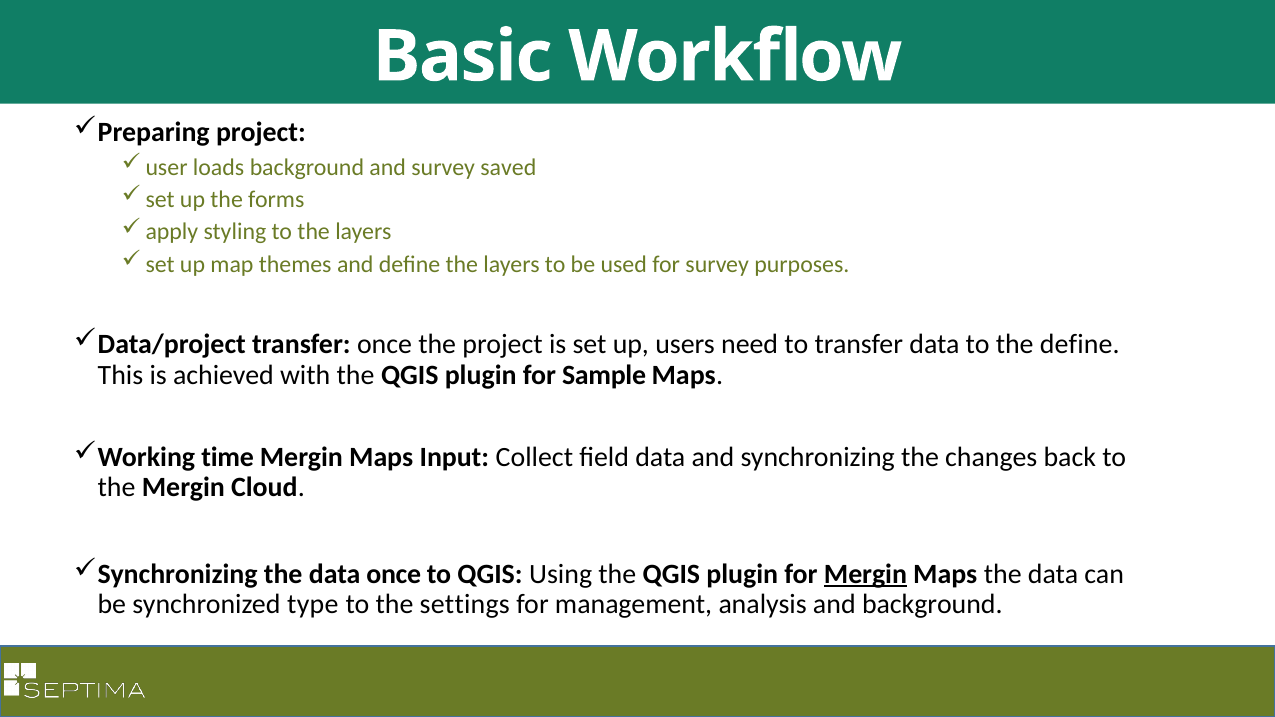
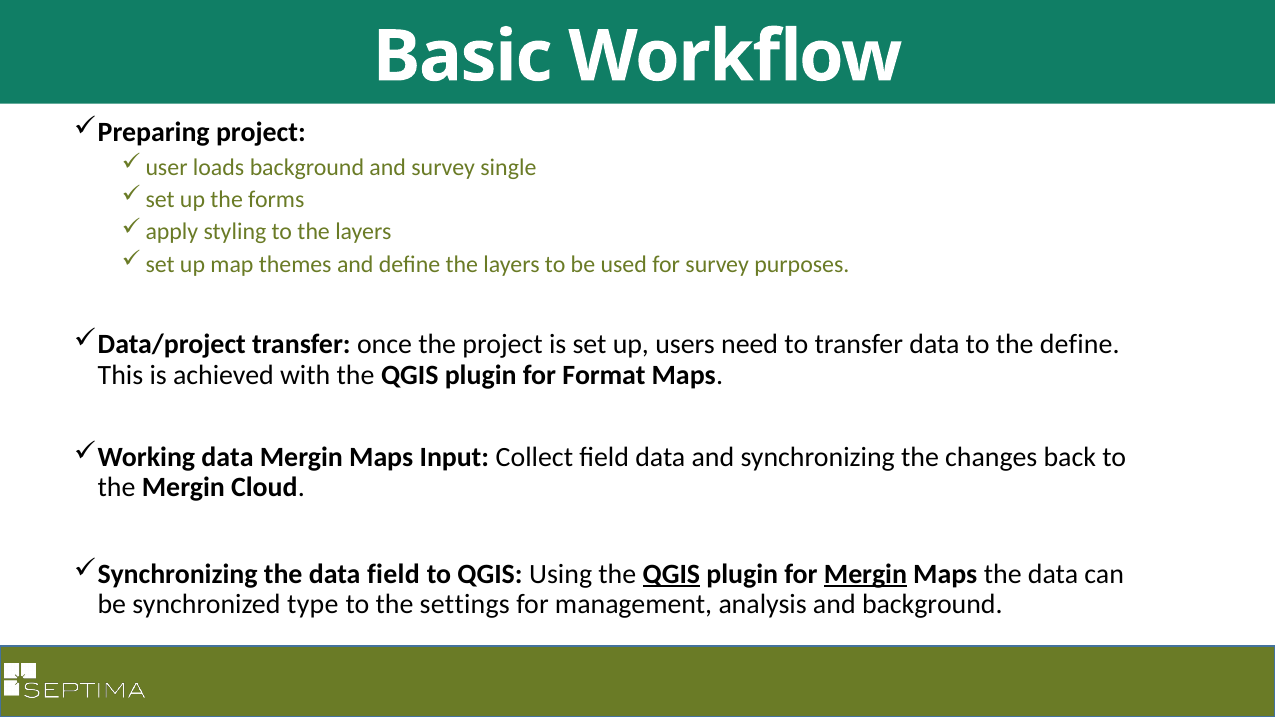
saved: saved -> single (508, 167)
Sample: Sample -> Format (604, 375)
Working time: time -> data (227, 457)
data once: once -> field (393, 574)
QGIS underline: none -> present (671, 574)
